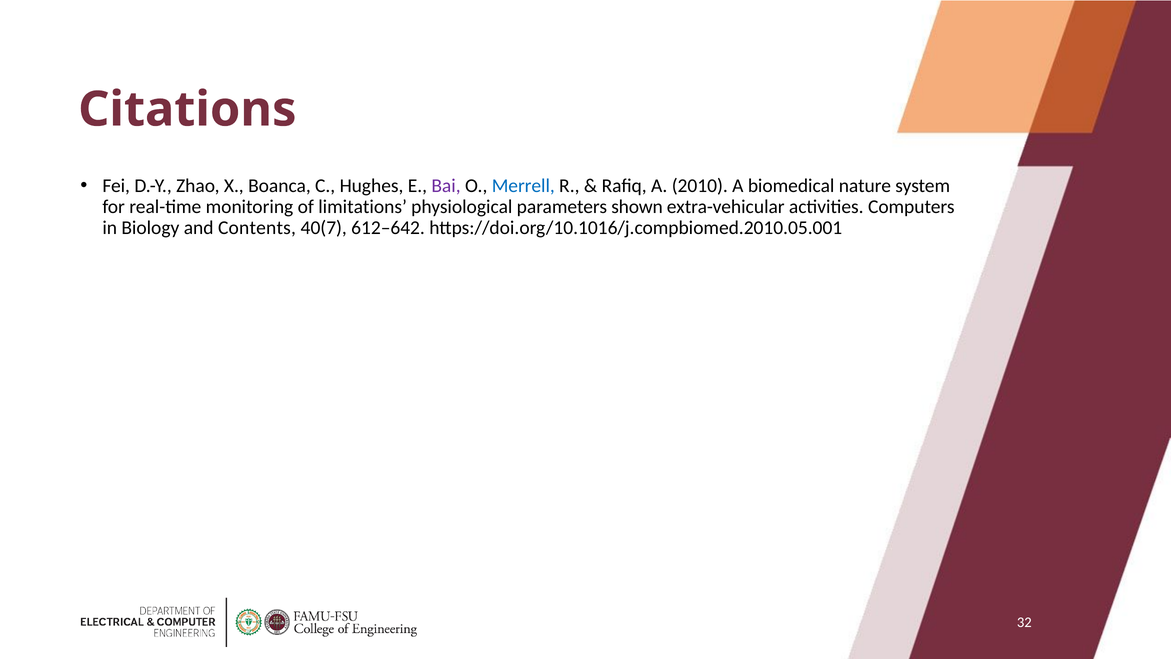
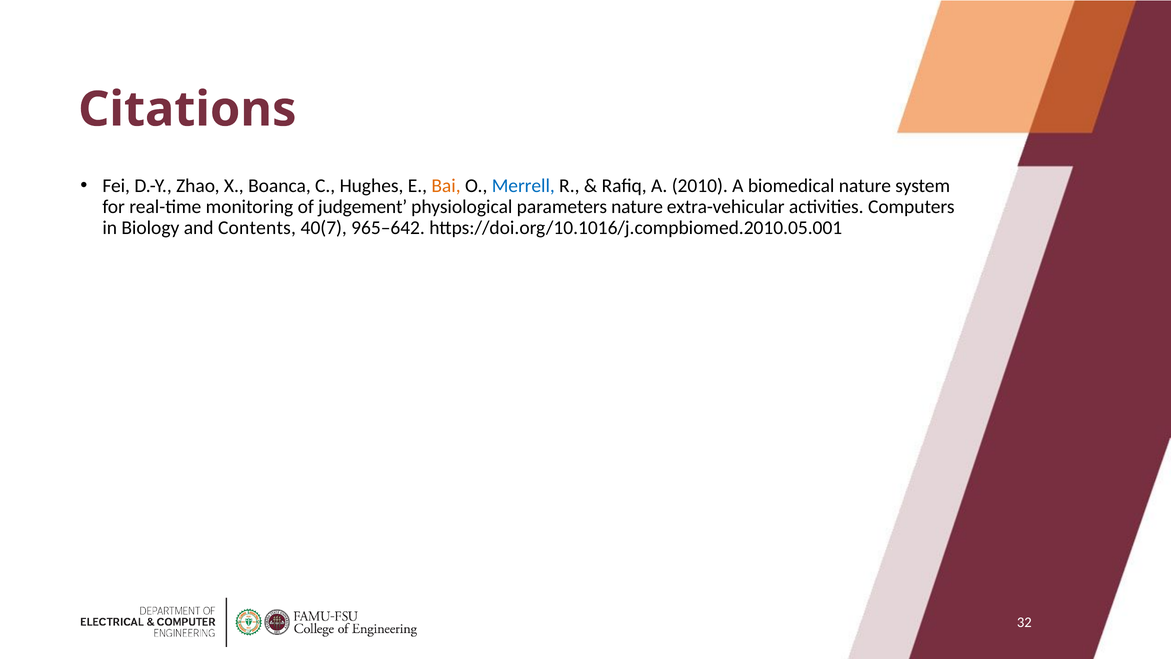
Bai colour: purple -> orange (446, 186)
limitations: limitations -> judgement (363, 207)
parameters shown: shown -> nature (637, 207)
612–642: 612–642 -> 965–642 (388, 228)
